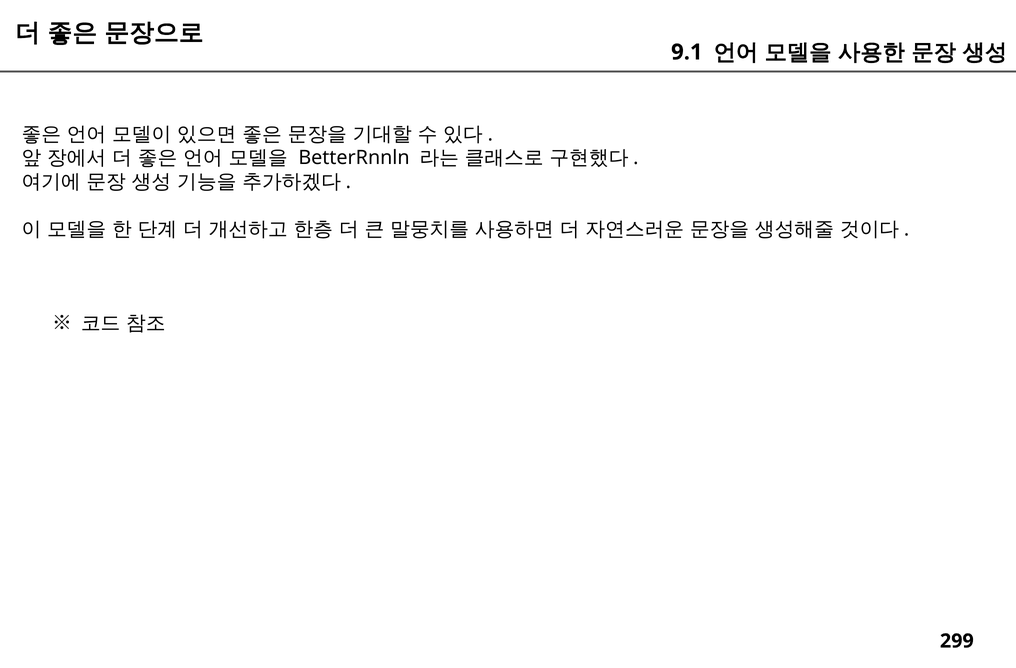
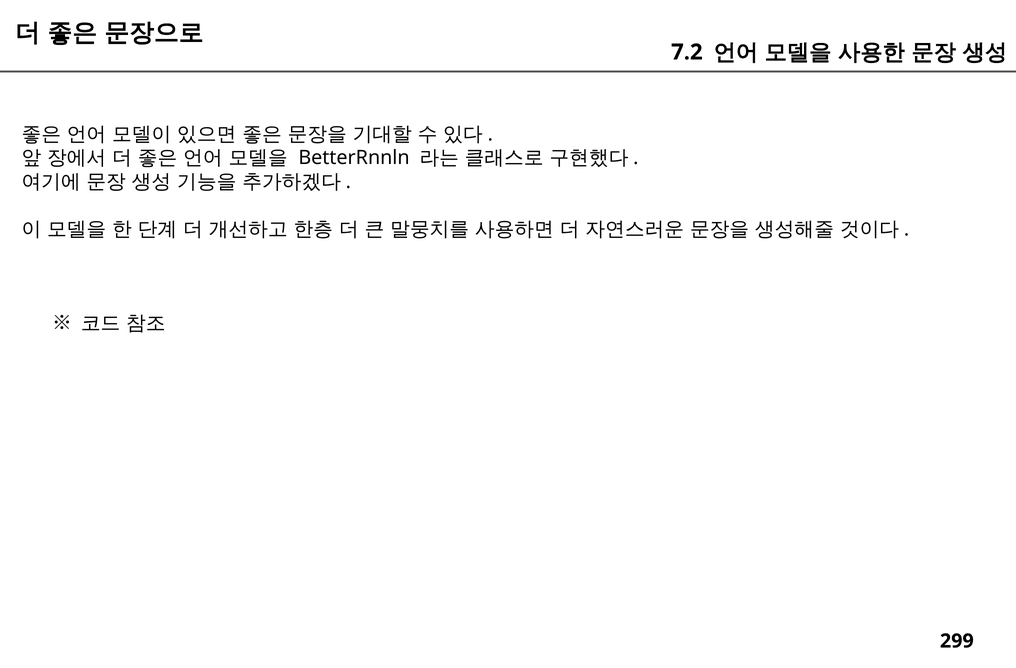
9.1: 9.1 -> 7.2 (687, 52)
